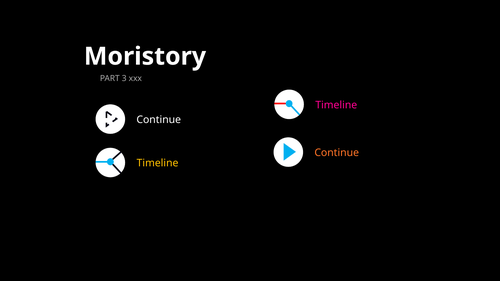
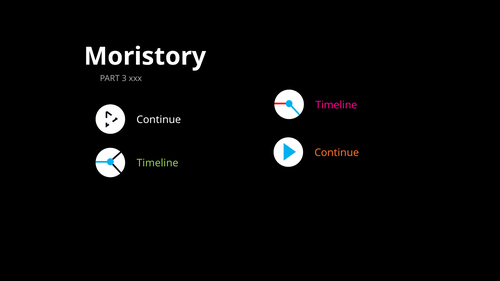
Timeline colour: yellow -> light green (158, 163)
